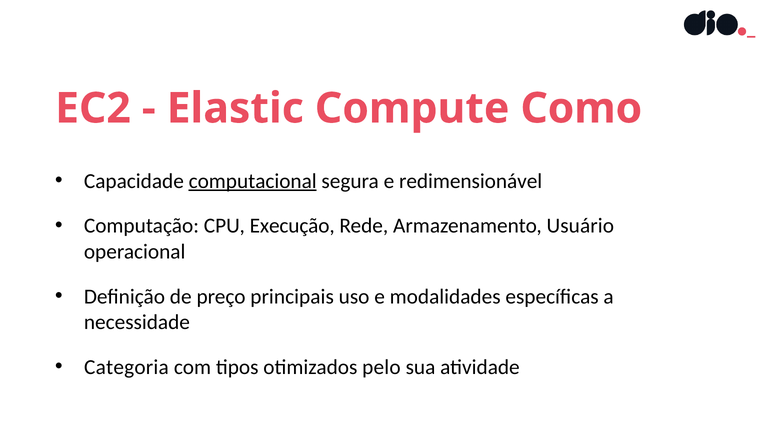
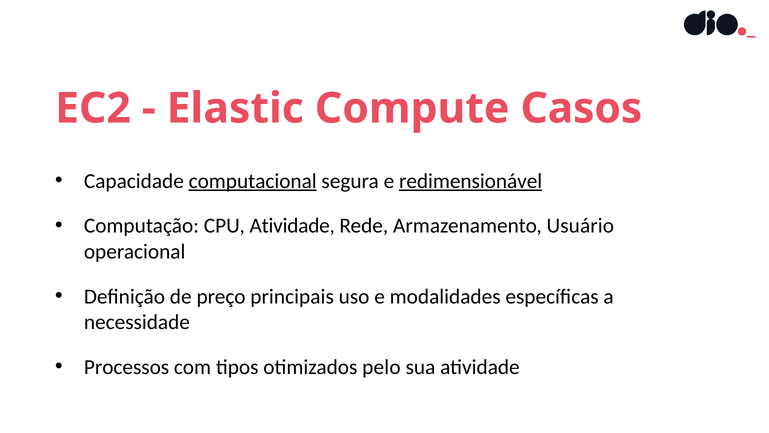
Como: Como -> Casos (581, 108)
redimensionável underline: none -> present (471, 181)
CPU Execução: Execução -> Atividade (292, 226)
Categoria: Categoria -> Processos (127, 367)
